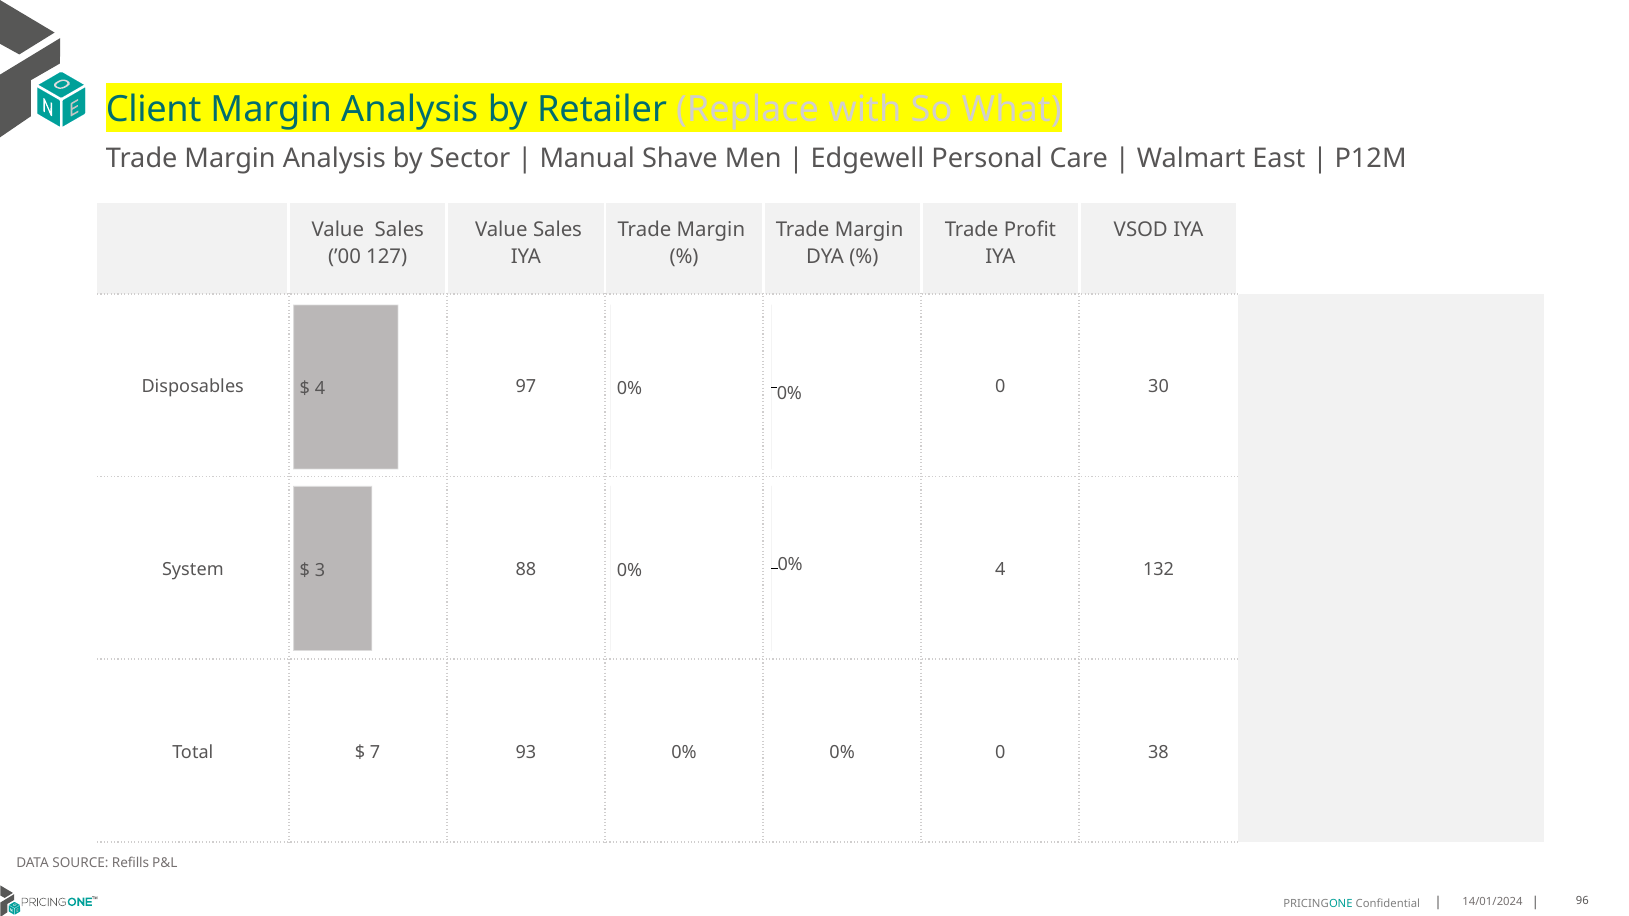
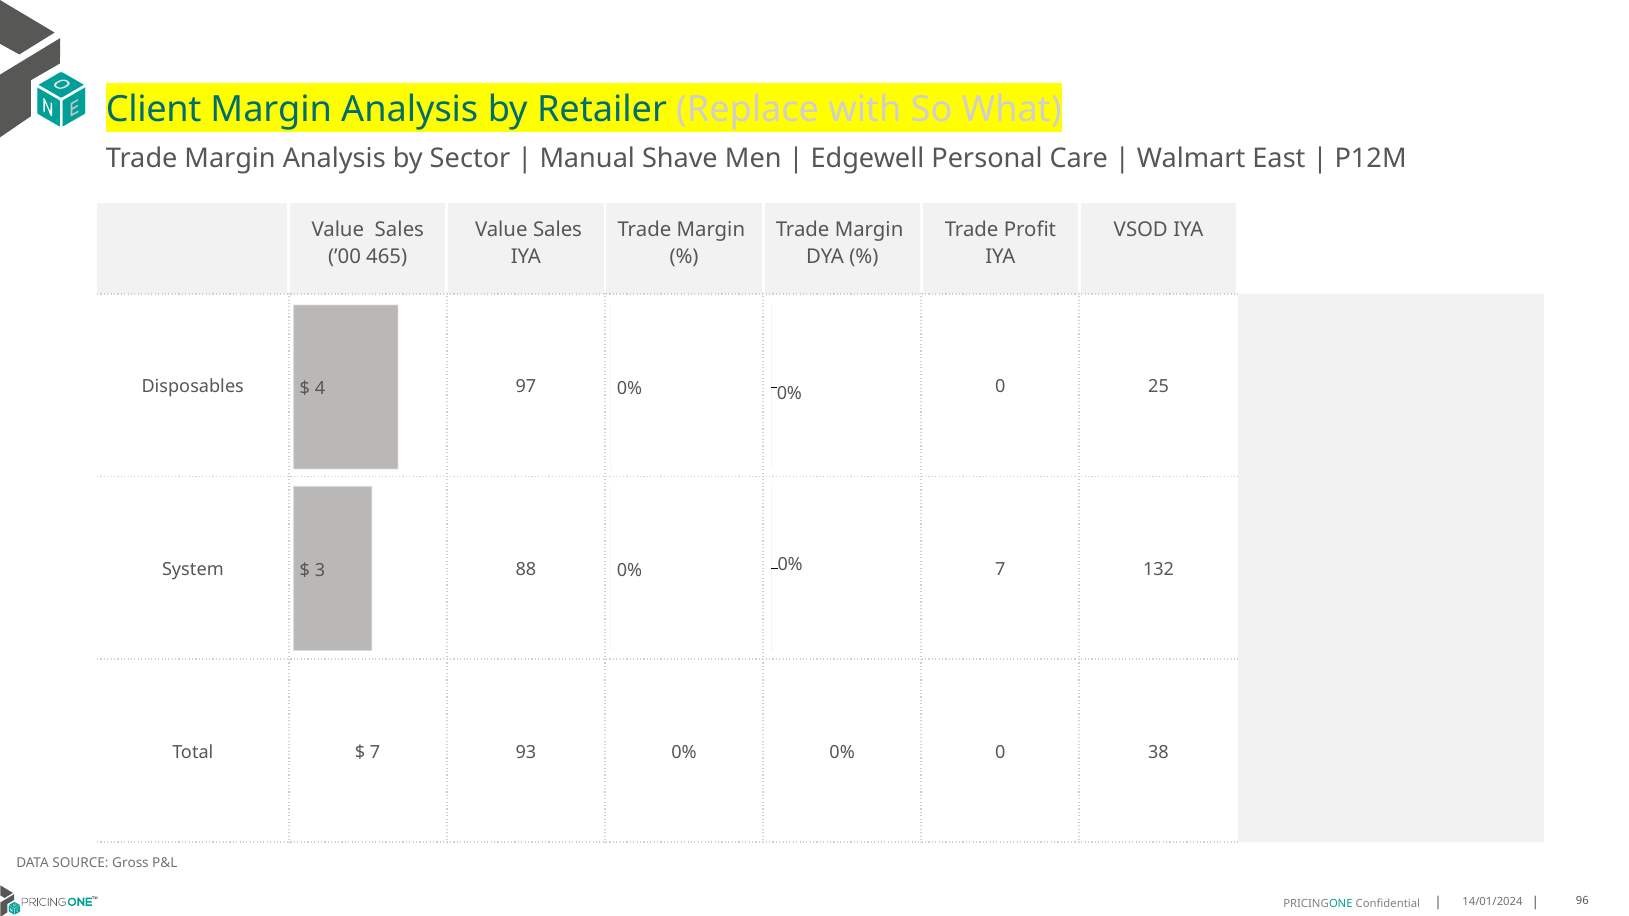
127: 127 -> 465 (387, 257)
30: 30 -> 25 (1159, 387)
88 4: 4 -> 7 (1000, 570)
Refills: Refills -> Gross (130, 863)
